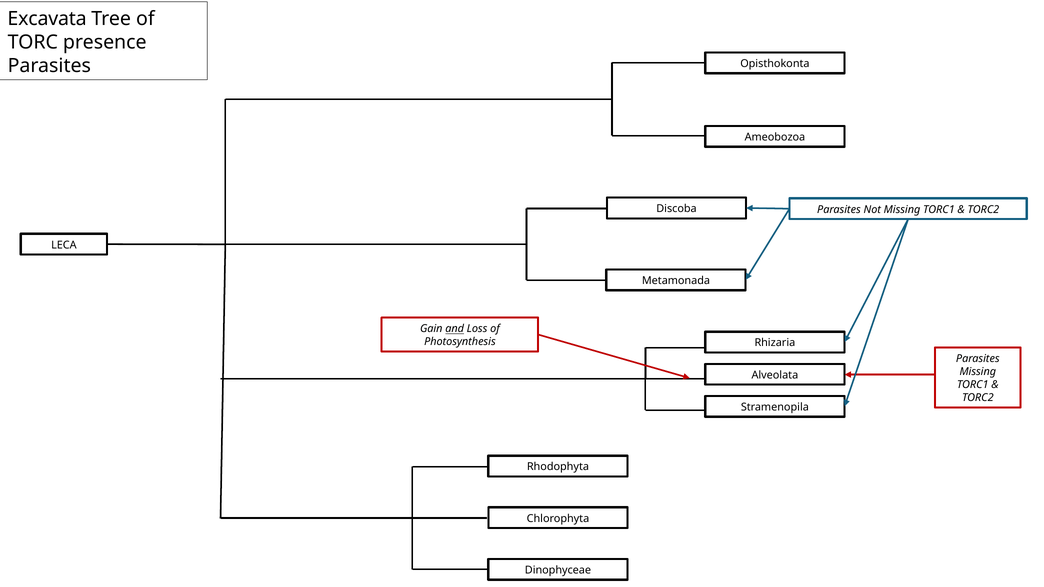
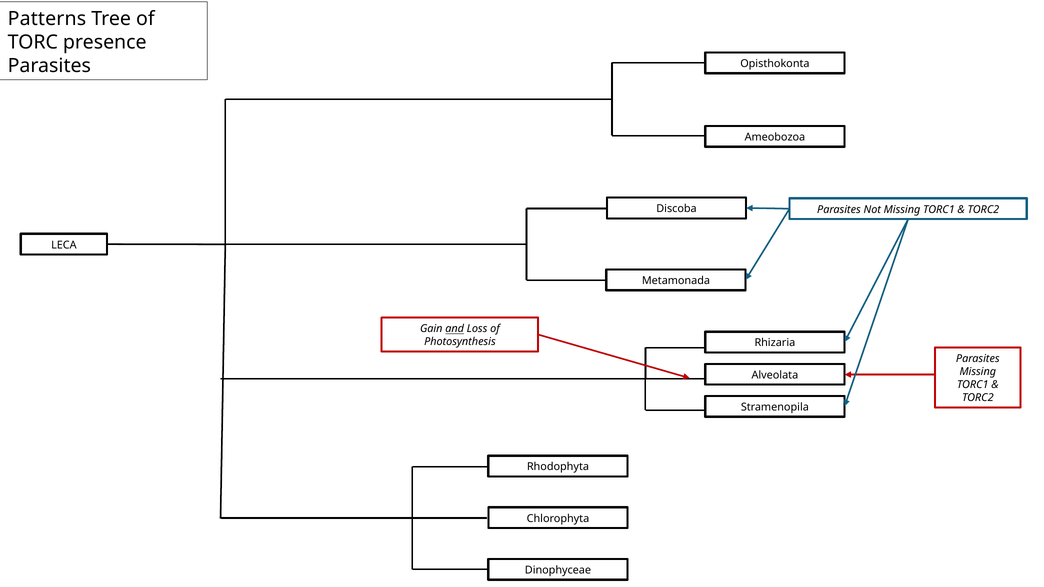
Excavata: Excavata -> Patterns (47, 19)
